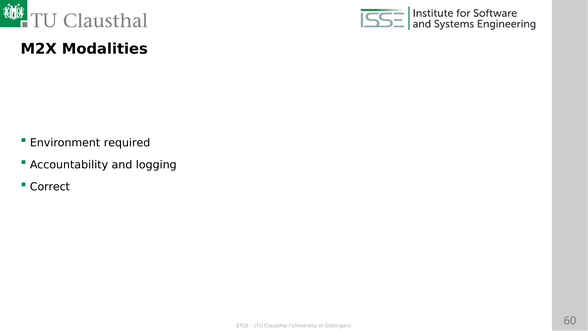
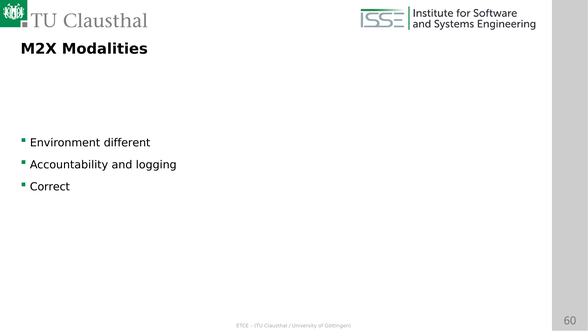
required: required -> different (127, 143)
